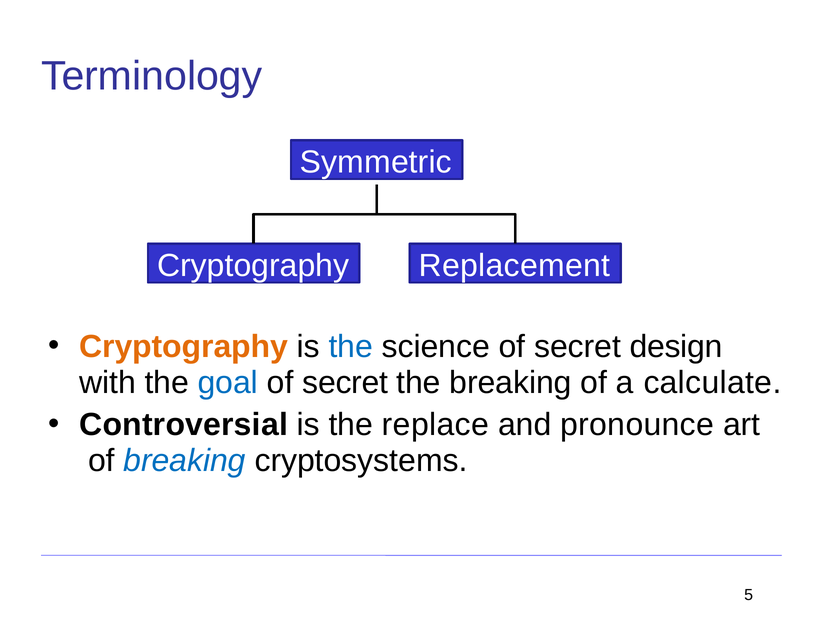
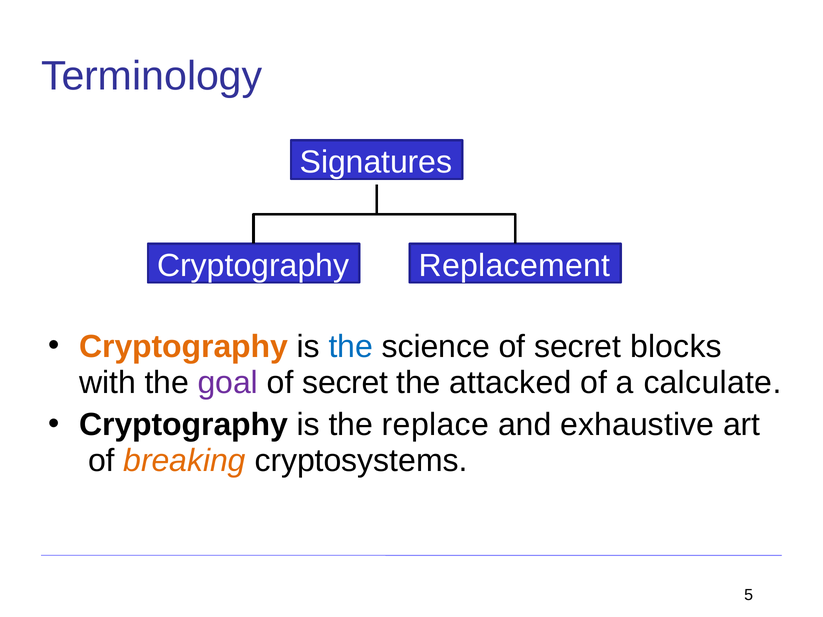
Symmetric: Symmetric -> Signatures (376, 162)
design: design -> blocks (676, 347)
goal colour: blue -> purple (228, 383)
the breaking: breaking -> attacked (510, 383)
Controversial: Controversial -> Cryptography (184, 425)
pronounce: pronounce -> exhaustive (637, 425)
breaking colour: blue -> orange (185, 461)
